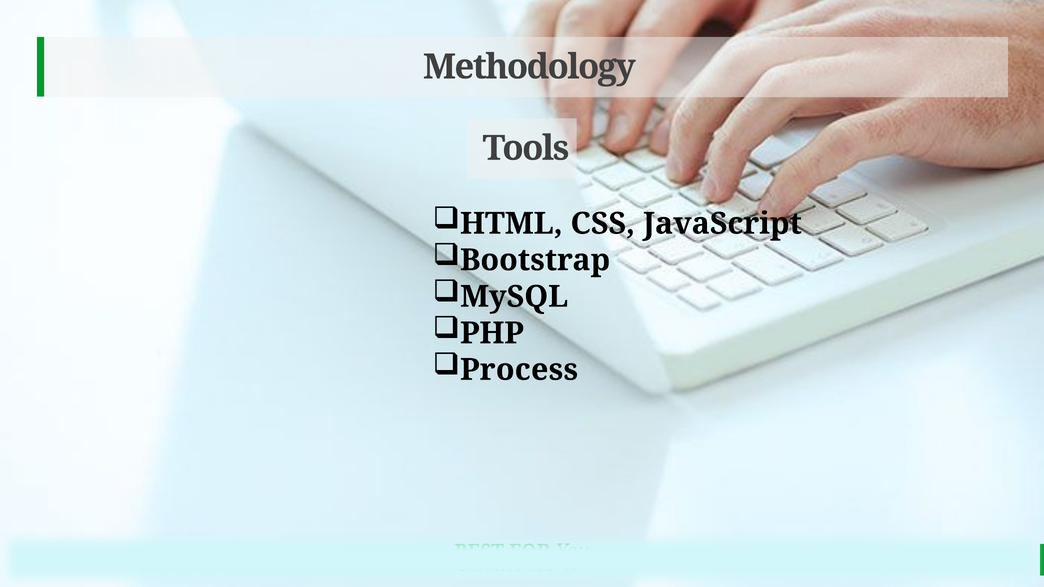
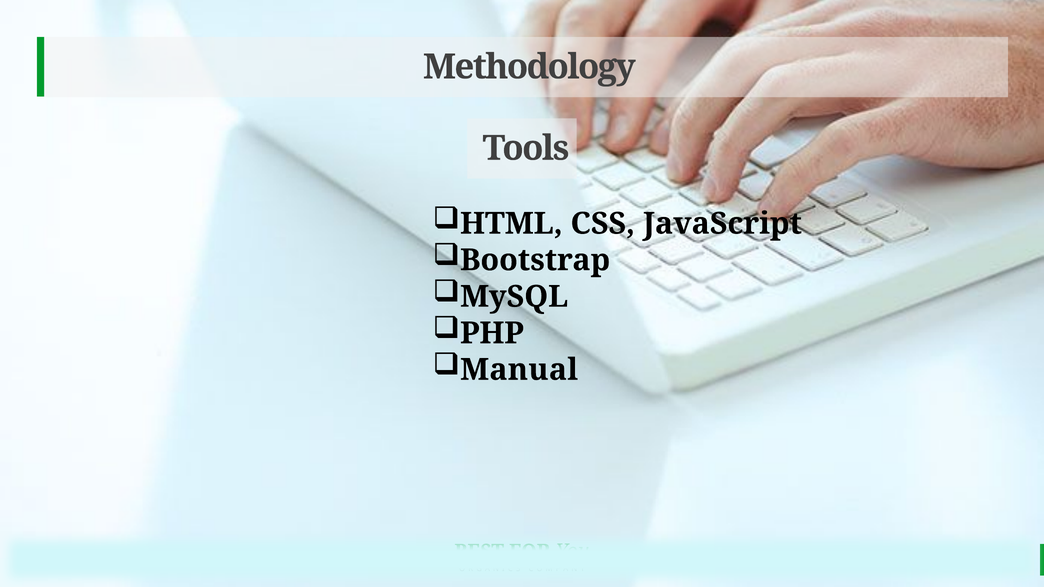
Process: Process -> Manual (519, 370)
